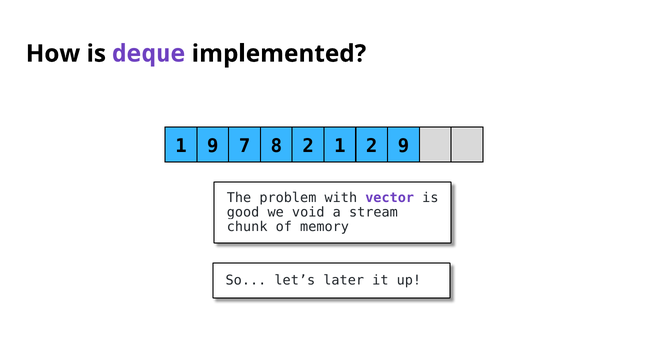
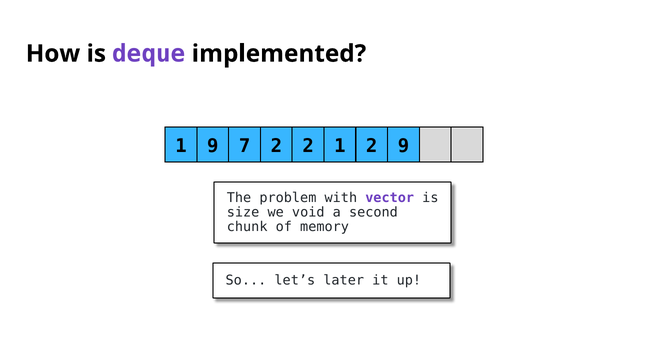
7 8: 8 -> 2 (276, 146)
good: good -> size (243, 213)
stream: stream -> second (373, 213)
